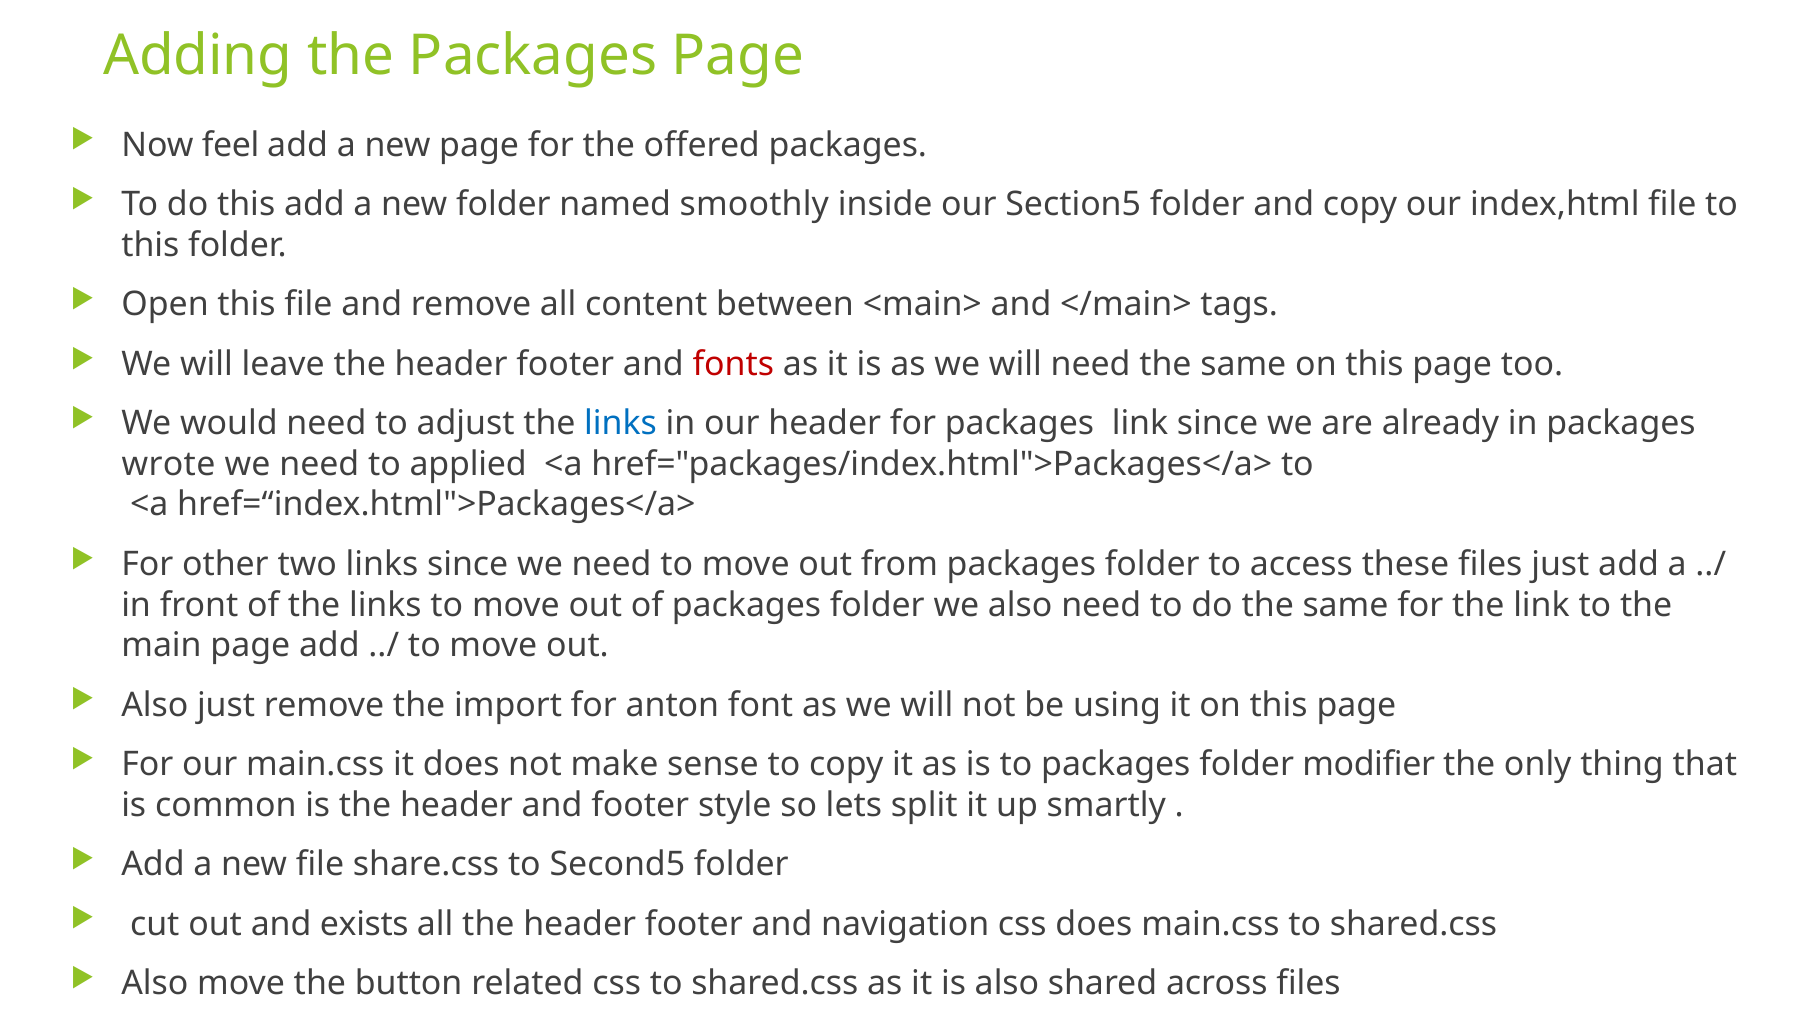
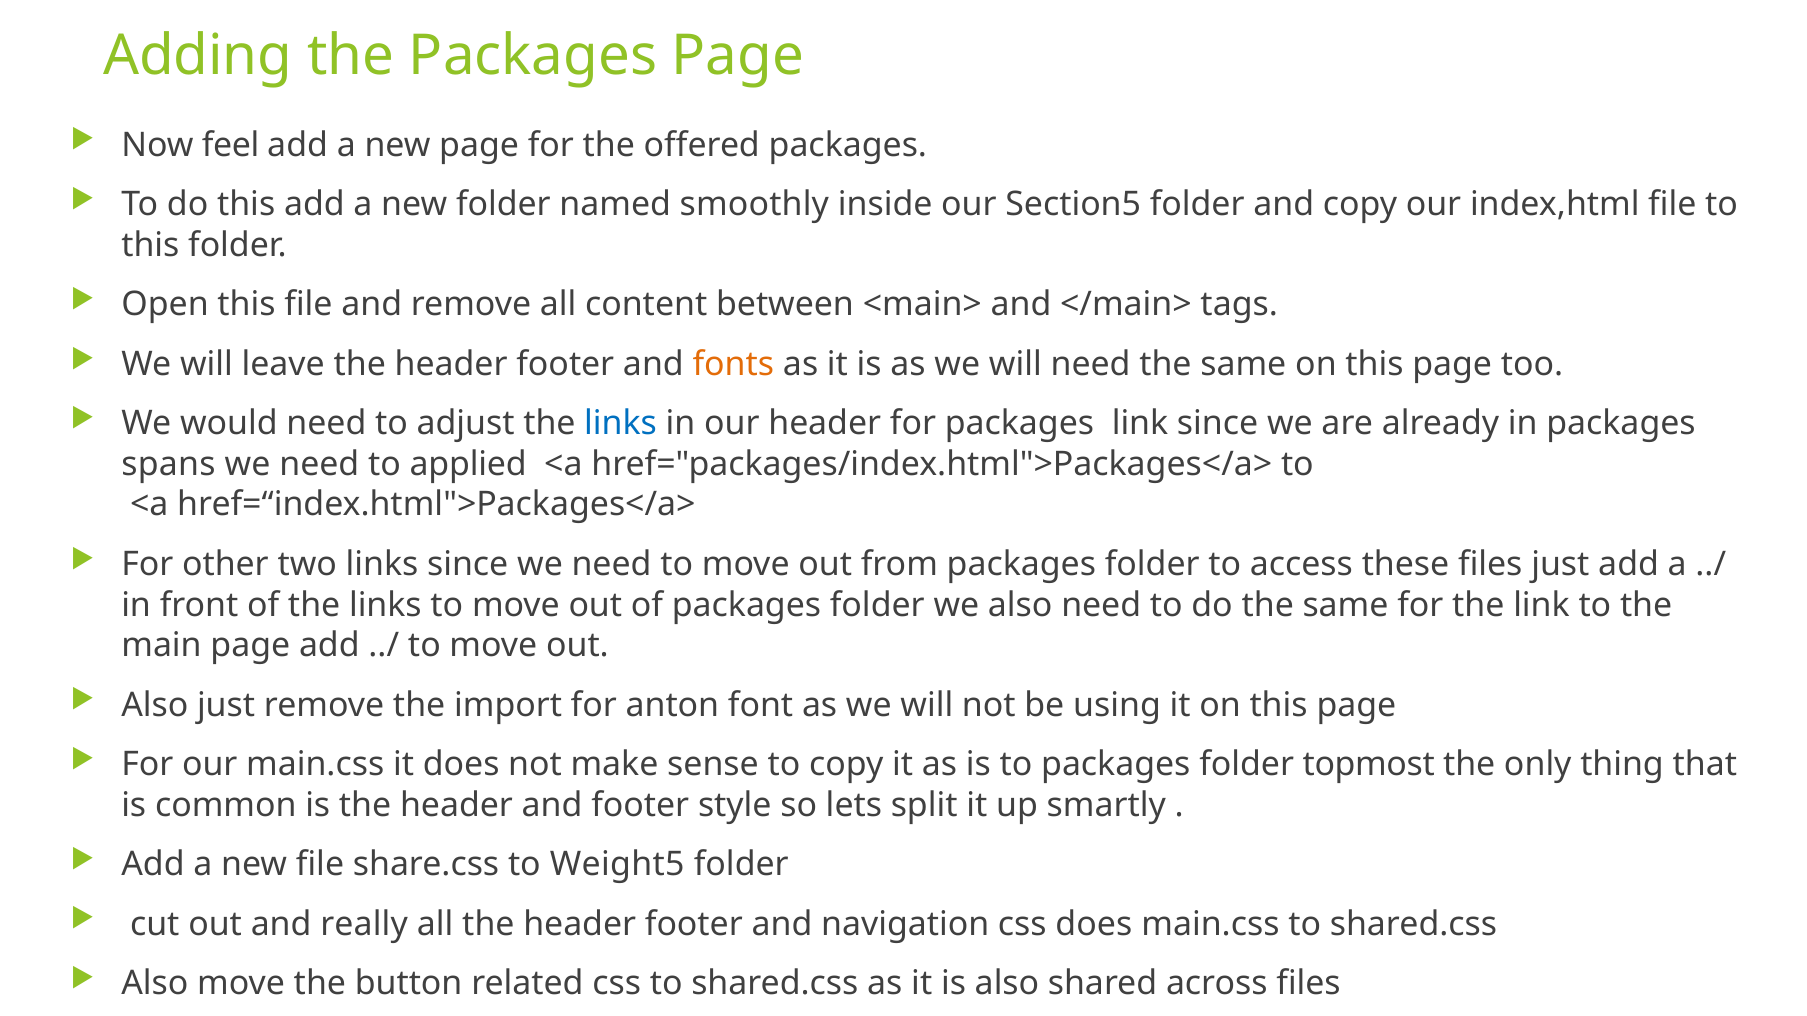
fonts colour: red -> orange (733, 364)
wrote: wrote -> spans (169, 464)
modifier: modifier -> topmost (1369, 765)
Second5: Second5 -> Weight5 (617, 865)
exists: exists -> really (364, 924)
